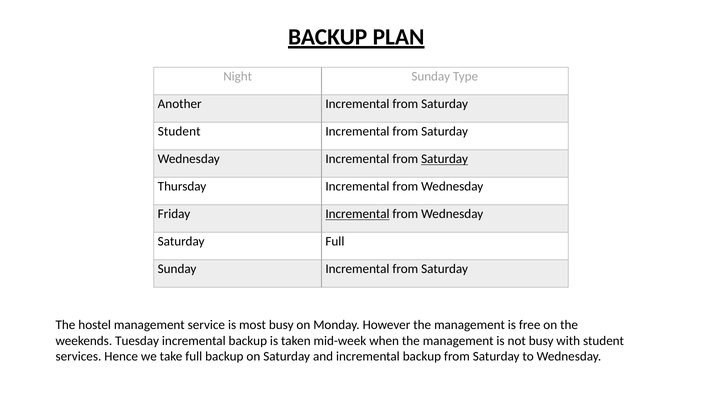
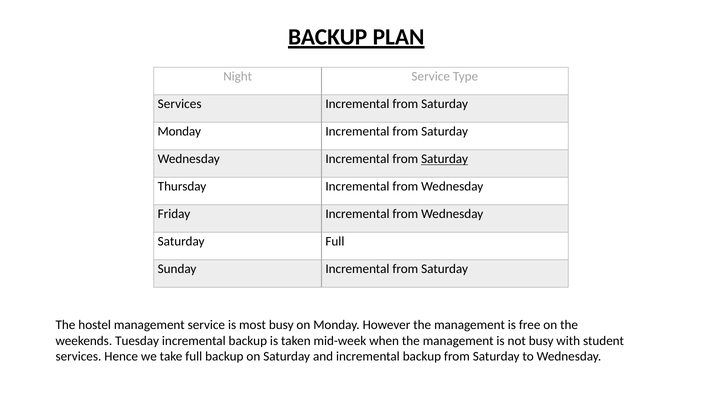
Night Sunday: Sunday -> Service (431, 77)
Another: Another -> Services (180, 104)
Student: Student -> Monday (179, 132)
Incremental underline: present -> none (357, 214)
